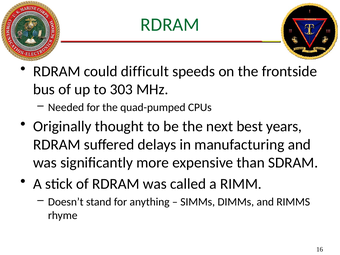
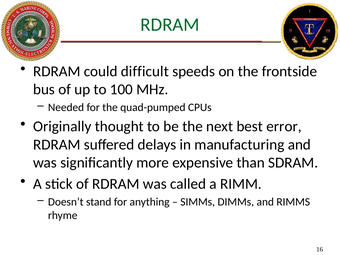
303: 303 -> 100 (121, 89)
years: years -> error (284, 126)
